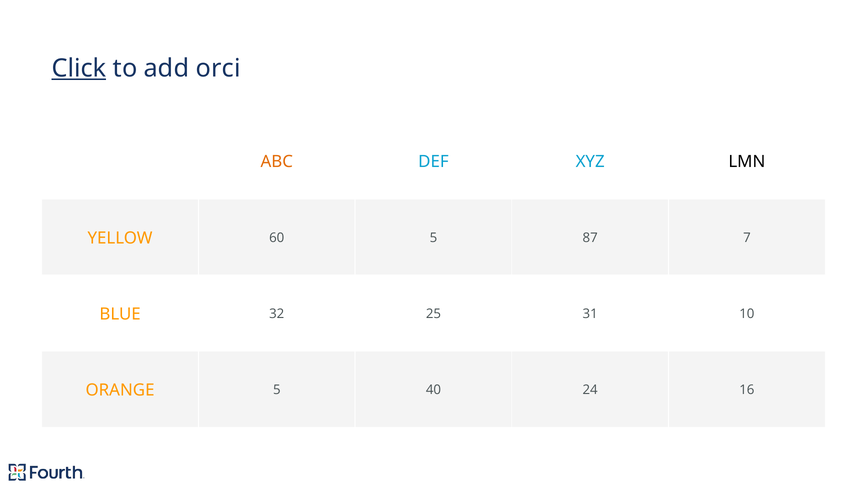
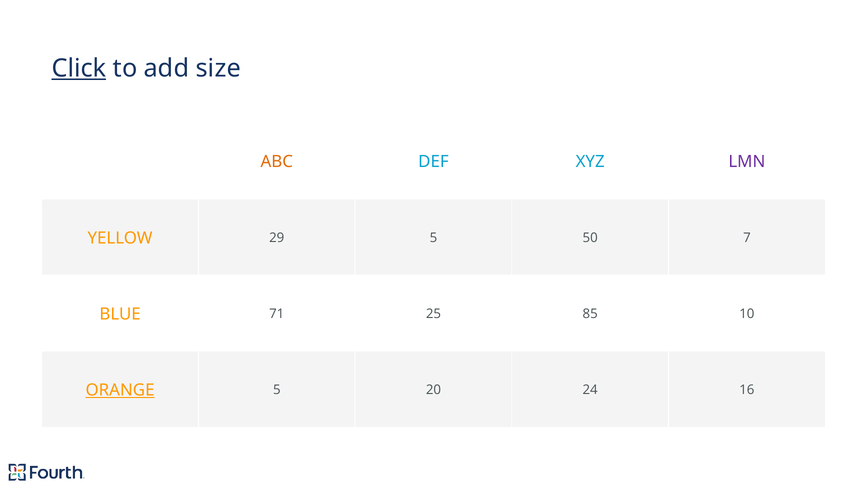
orci: orci -> size (218, 68)
LMN colour: black -> purple (747, 162)
60: 60 -> 29 (277, 238)
87: 87 -> 50 (590, 238)
32: 32 -> 71 (277, 314)
31: 31 -> 85 (590, 314)
ORANGE underline: none -> present (120, 390)
40: 40 -> 20 (433, 390)
